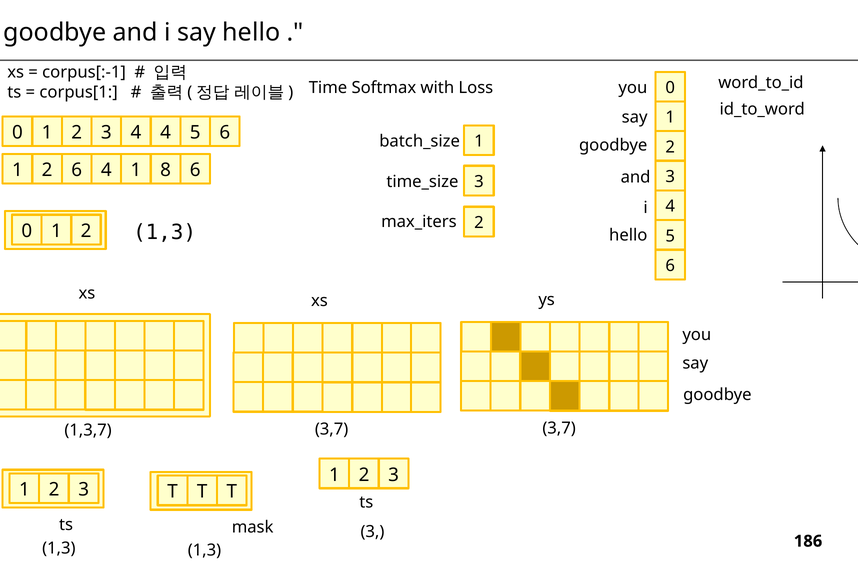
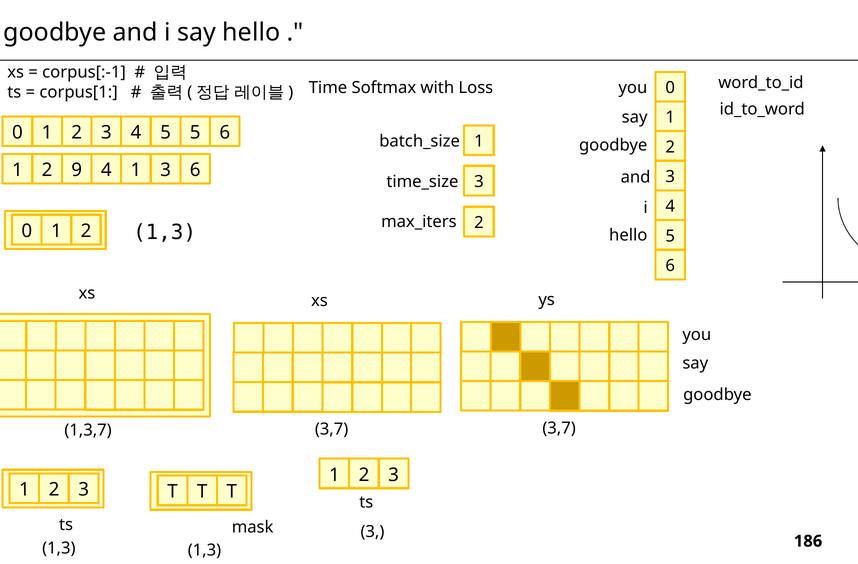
4: 4 -> 5 (166, 132)
2 6: 6 -> 9 (77, 170)
1 8: 8 -> 3 (166, 170)
